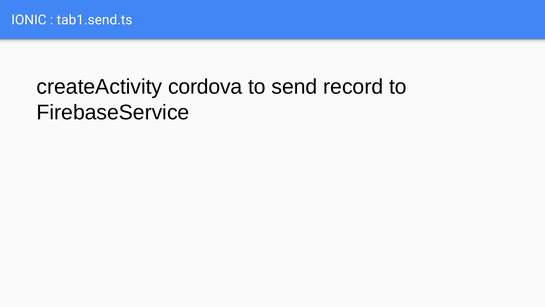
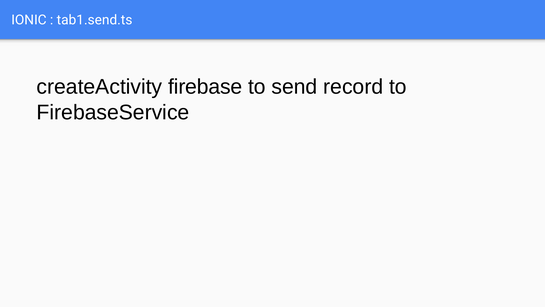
cordova: cordova -> firebase (205, 87)
